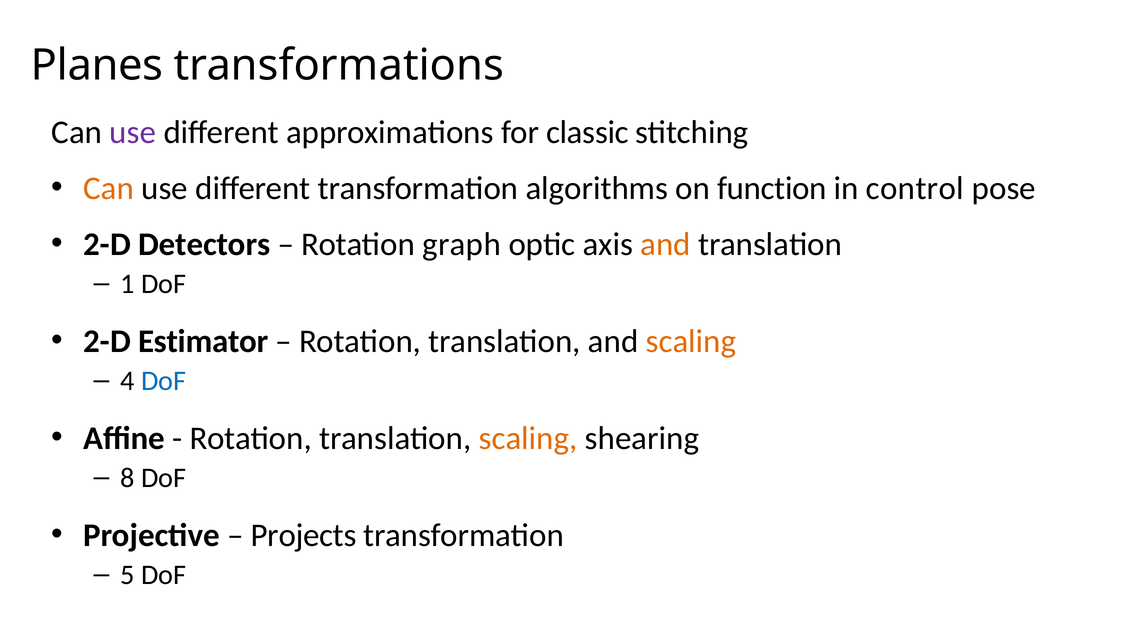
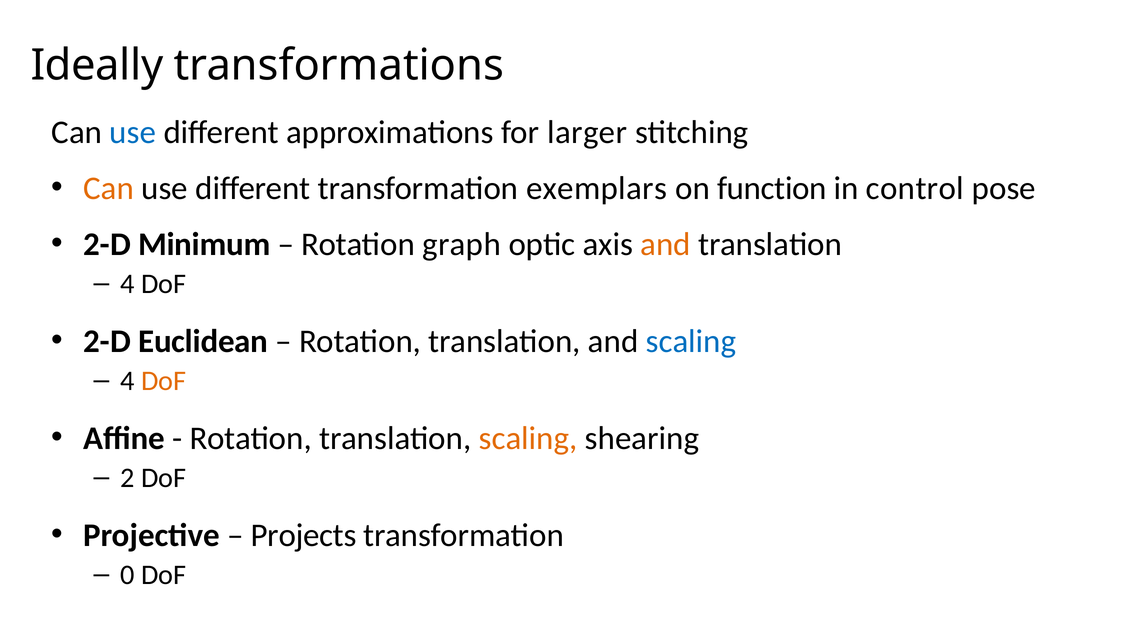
Planes: Planes -> Ideally (97, 65)
use colour: purple -> blue (133, 132)
classic: classic -> larger (587, 132)
algorithms: algorithms -> exemplars (597, 188)
Detectors: Detectors -> Minimum (204, 244)
1: 1 -> 4 (128, 284)
Estimator: Estimator -> Euclidean (203, 341)
scaling colour: orange -> blue (691, 341)
DoF colour: blue -> orange (164, 381)
8: 8 -> 2 (128, 478)
5: 5 -> 0 (128, 575)
